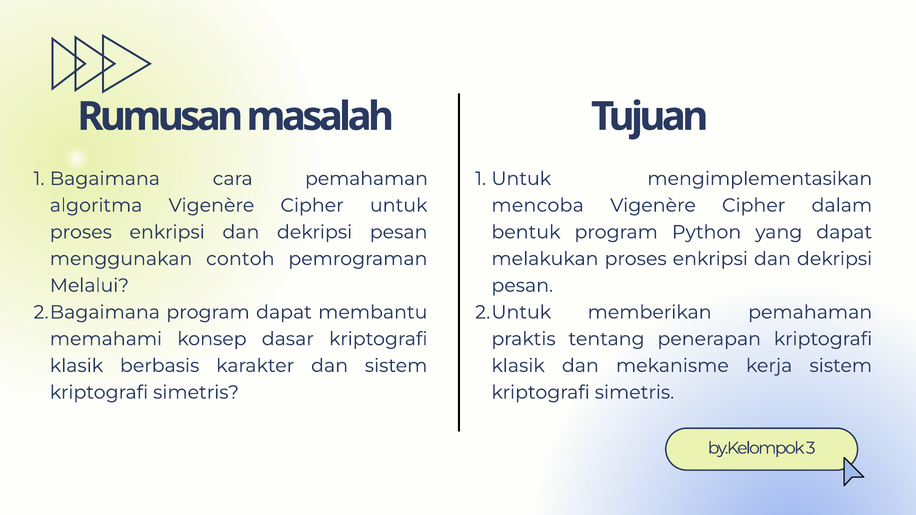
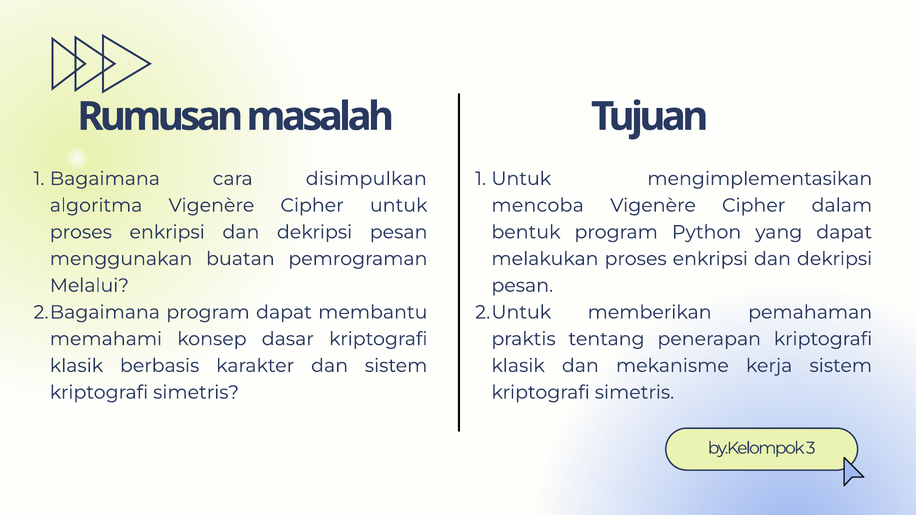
cara pemahaman: pemahaman -> disimpulkan (366, 179)
contoh: contoh -> buatan (240, 259)
